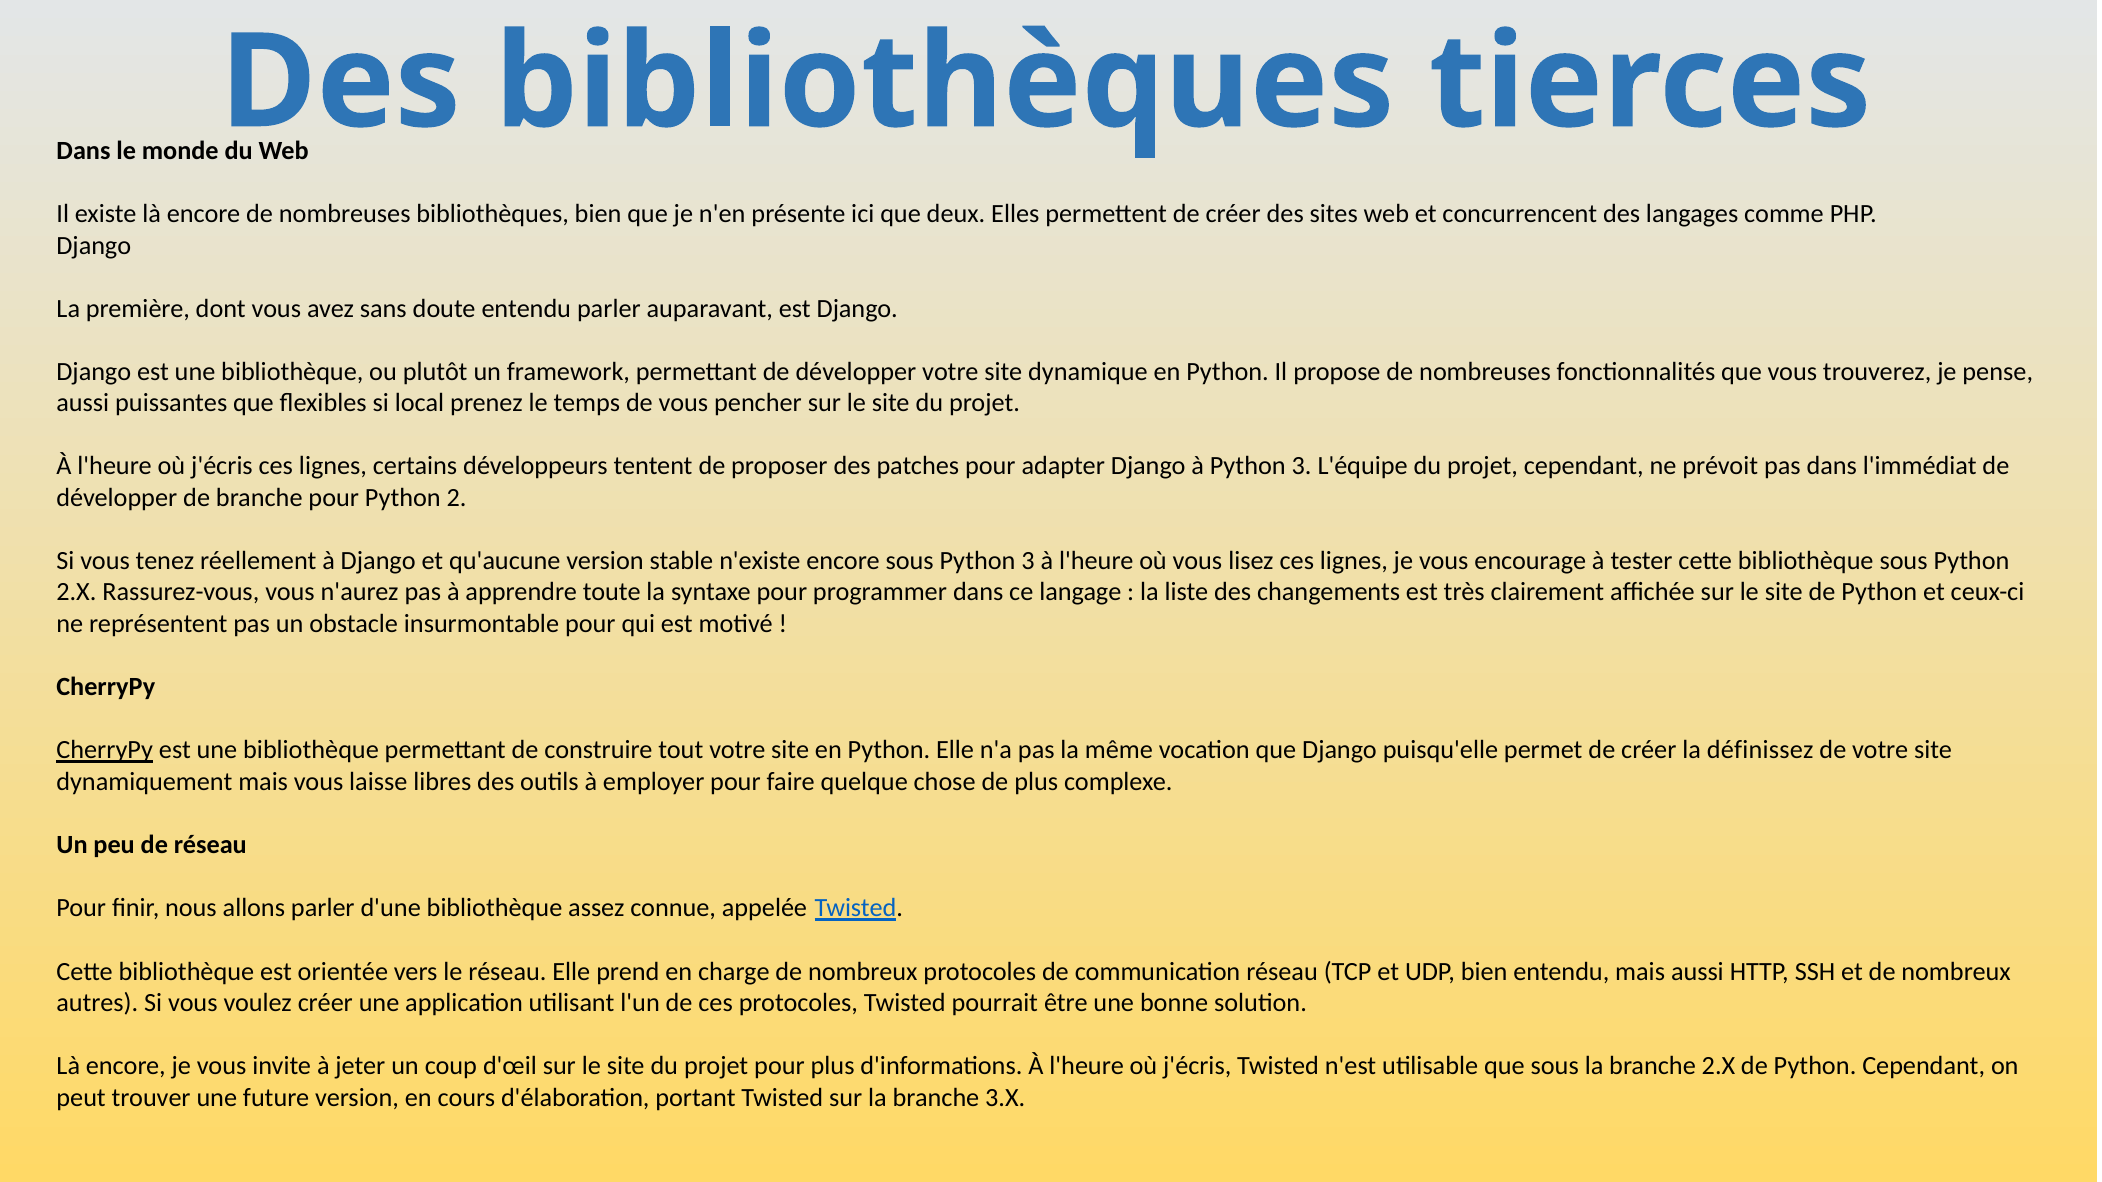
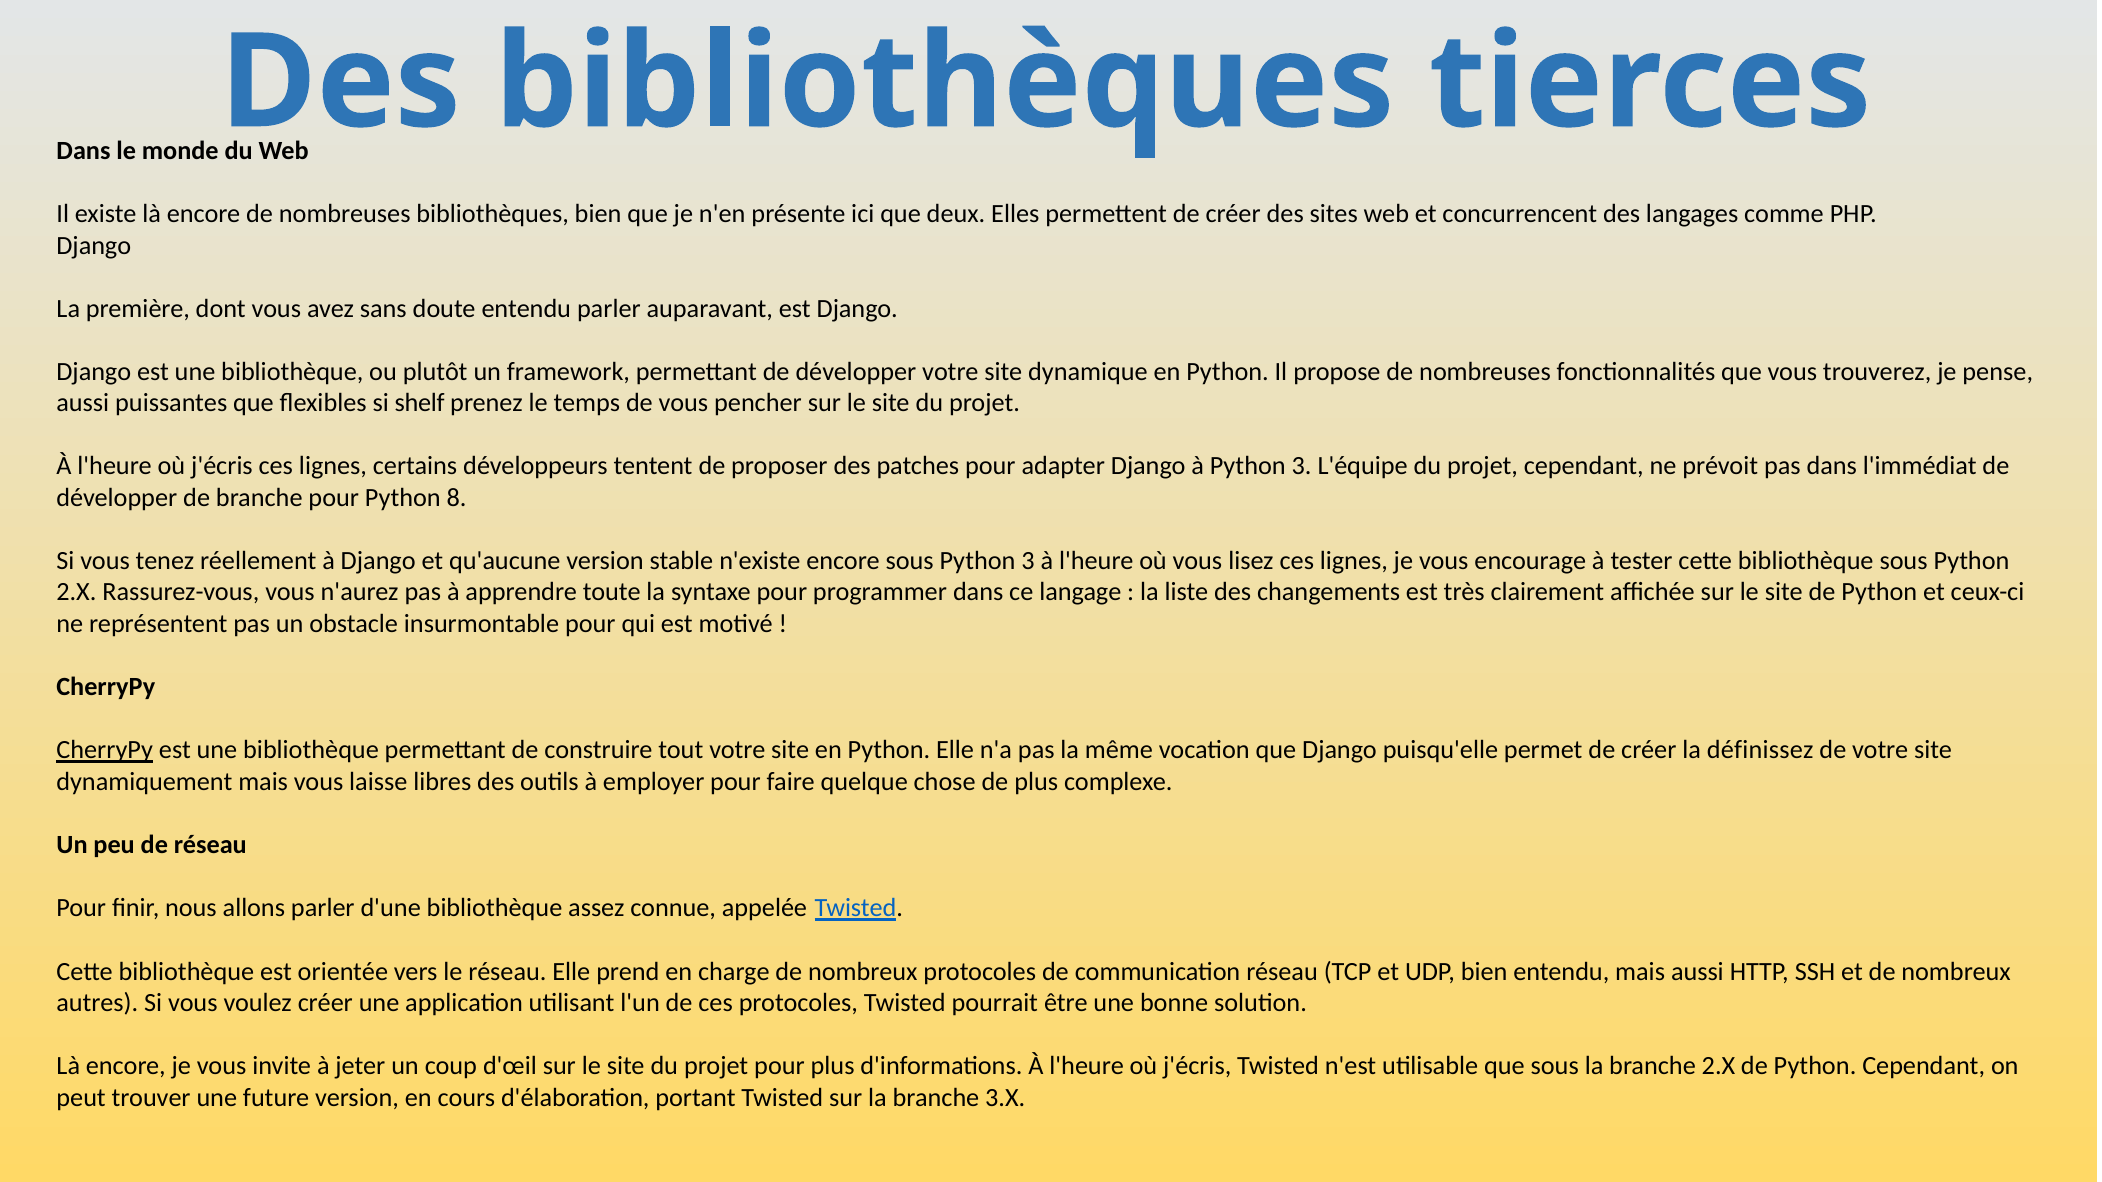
local: local -> shelf (420, 403)
2: 2 -> 8 (457, 498)
